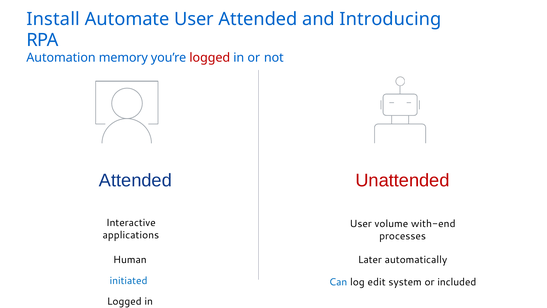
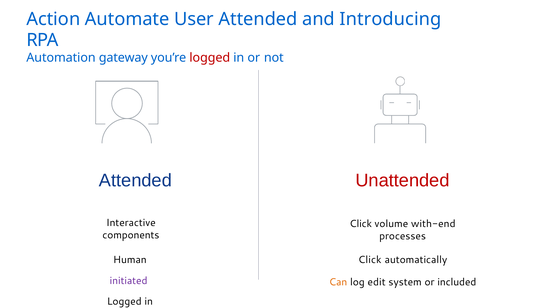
Install: Install -> Action (53, 19)
memory: memory -> gateway (123, 58)
User: User -> Click (361, 224)
applications: applications -> components (131, 235)
Later: Later -> Click (370, 260)
initiated colour: blue -> purple (129, 280)
Can colour: blue -> orange (338, 282)
